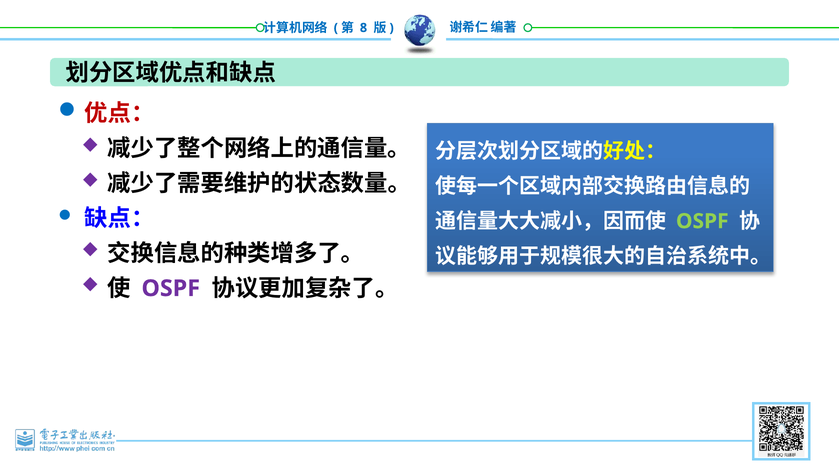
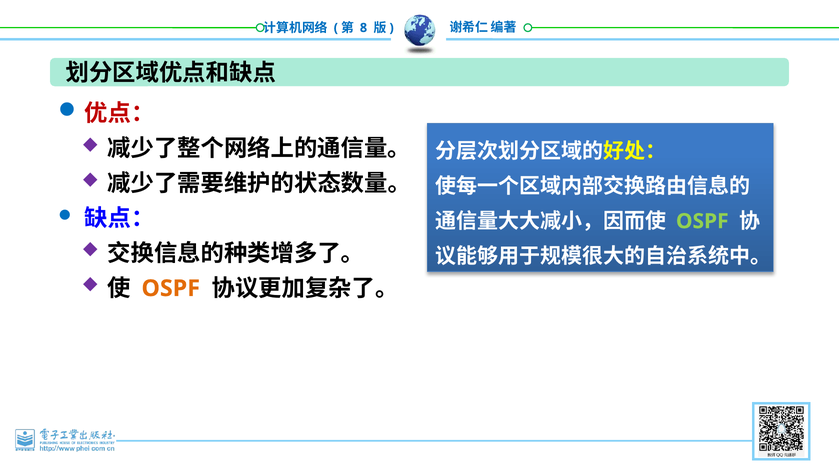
OSPF colour: purple -> orange (171, 288)
